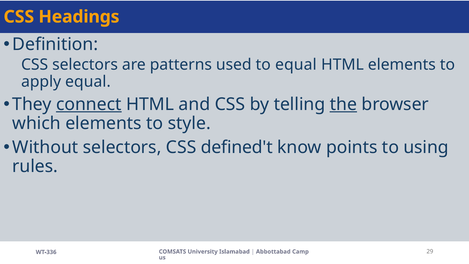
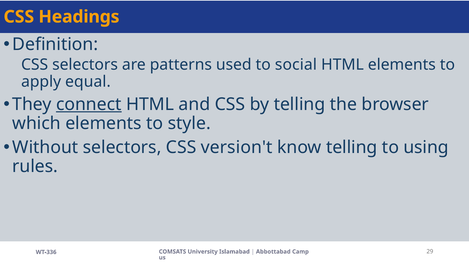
to equal: equal -> social (296, 65)
the underline: present -> none (343, 104)
defined't: defined't -> version't (237, 147)
know points: points -> telling (352, 147)
